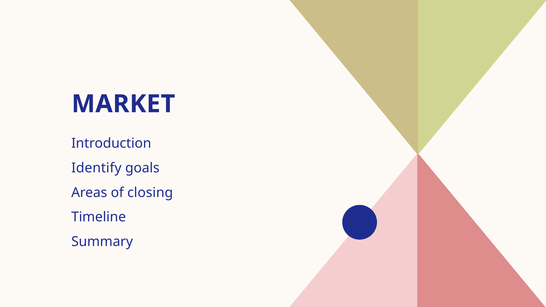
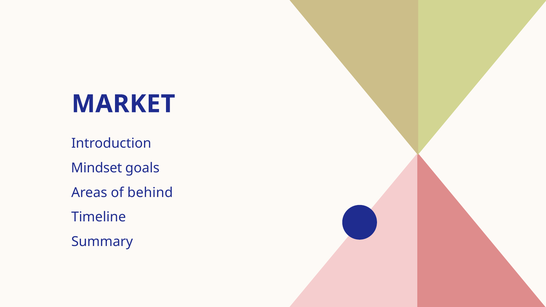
Identify: Identify -> Mindset (97, 168)
closing: closing -> behind (150, 193)
